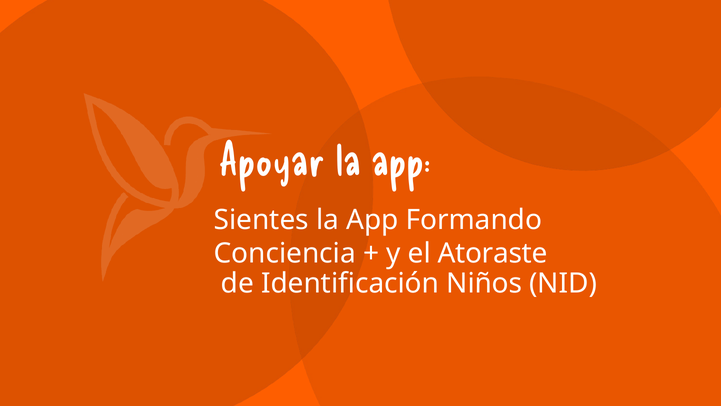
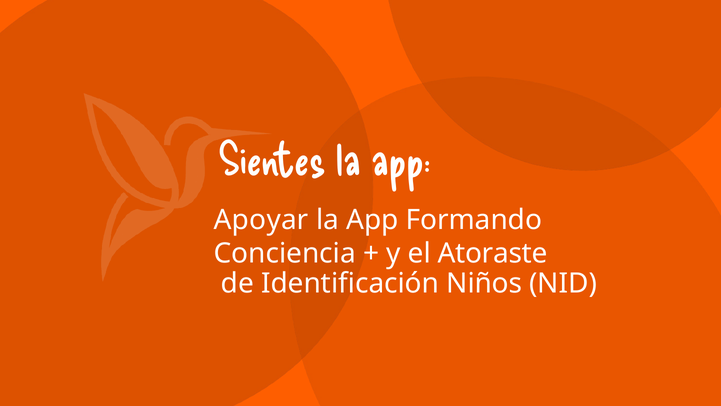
Apoyar: Apoyar -> Sientes (272, 161)
Sientes: Sientes -> Apoyar (261, 220)
